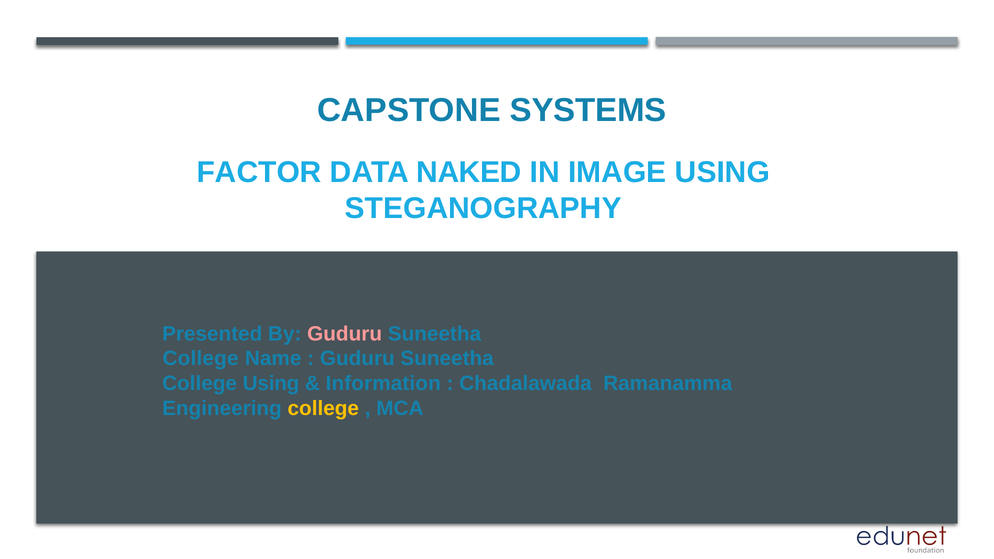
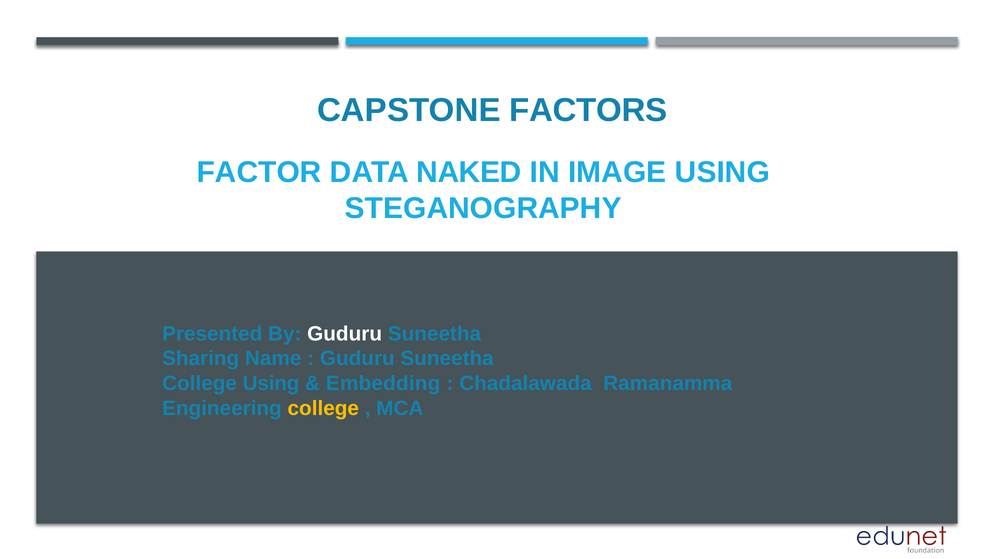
SYSTEMS: SYSTEMS -> FACTORS (588, 110)
Guduru colour: pink -> white (345, 334)
College: College -> Sharing (201, 359)
Information: Information -> Embedding (383, 384)
